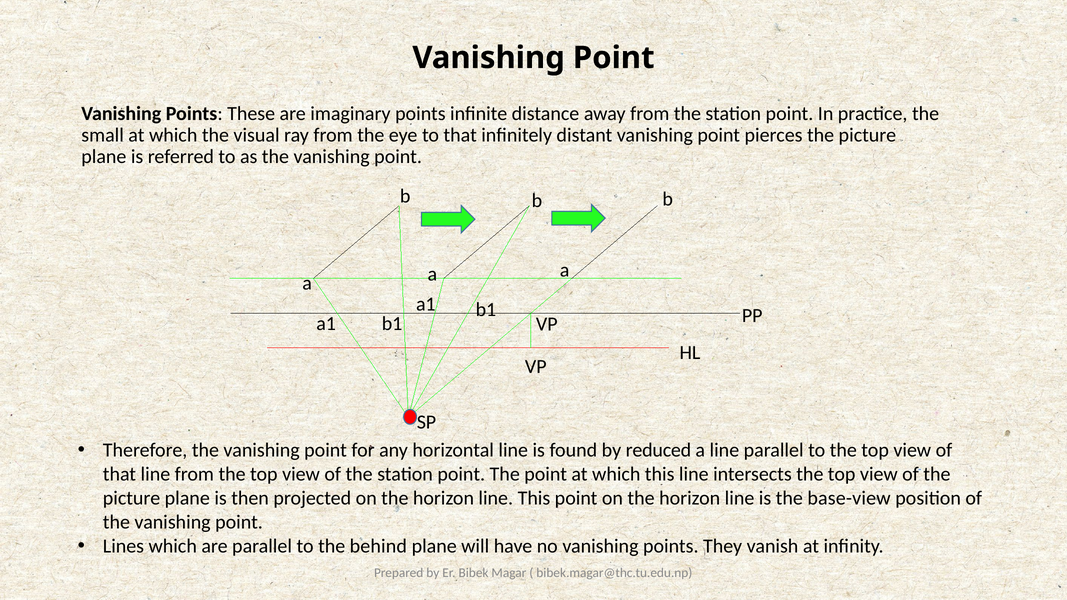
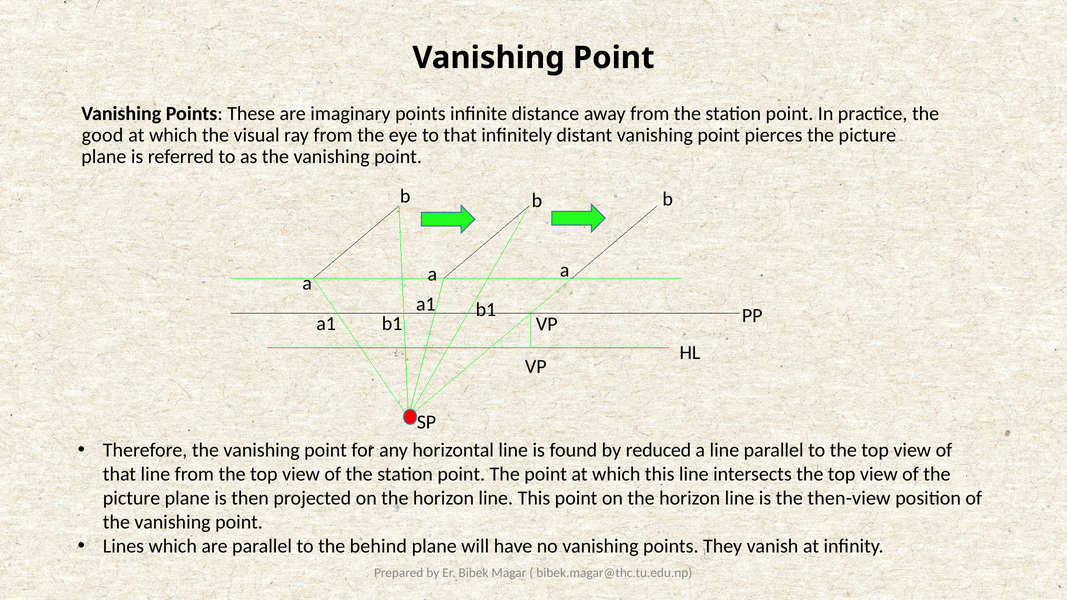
small: small -> good (103, 135)
base-view: base-view -> then-view (849, 498)
